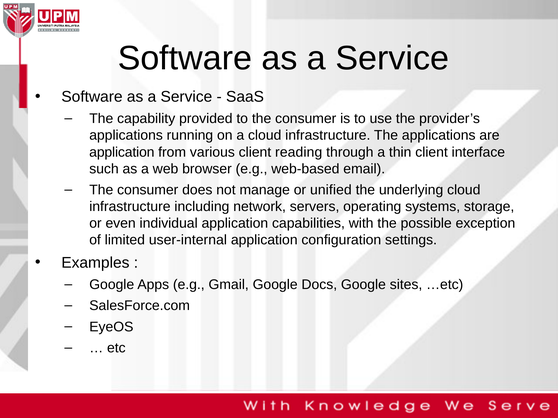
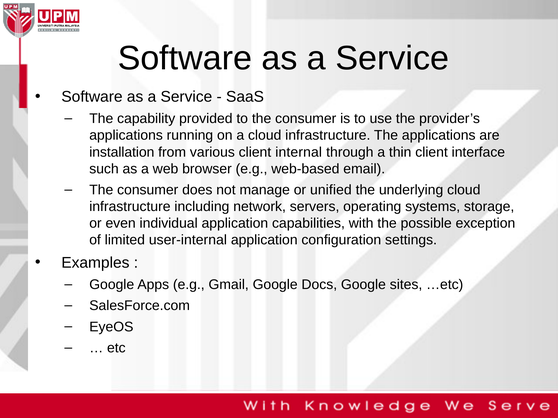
application: application -> installation (122, 152)
reading: reading -> internal (299, 152)
